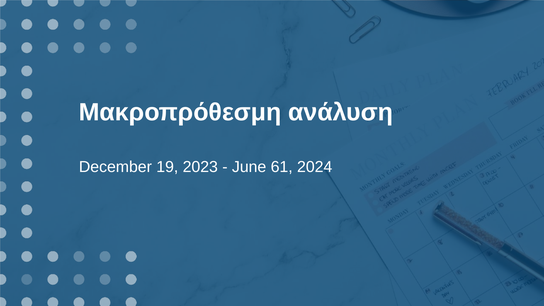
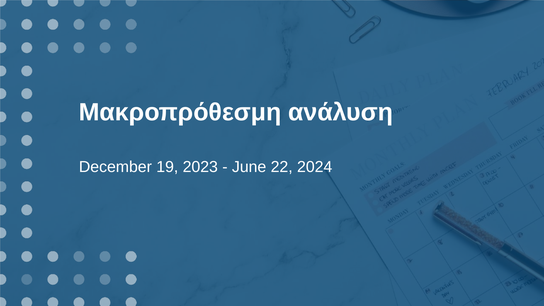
61: 61 -> 22 (282, 167)
